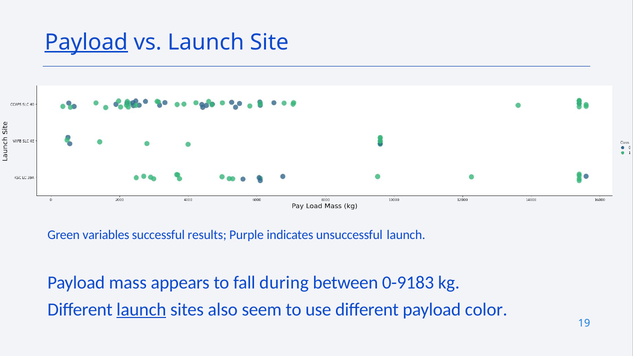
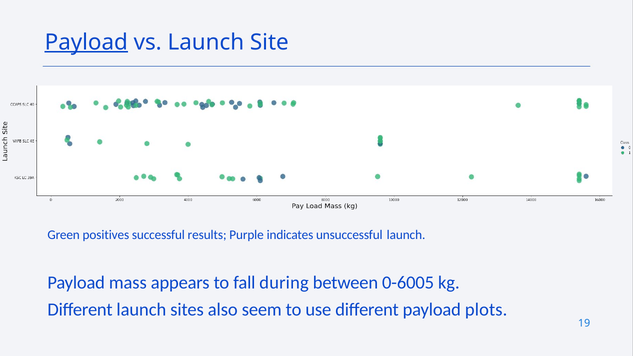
variables: variables -> positives (106, 235)
0-9183: 0-9183 -> 0-6005 (408, 283)
launch underline: present -> none (141, 309)
color: color -> plots (486, 309)
